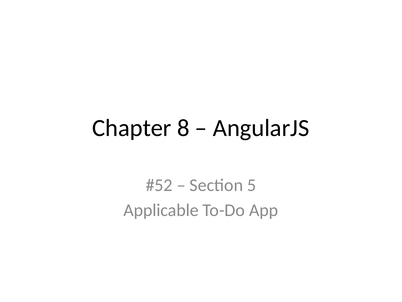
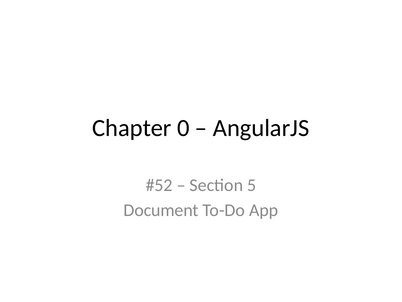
8: 8 -> 0 (183, 128)
Applicable: Applicable -> Document (161, 210)
